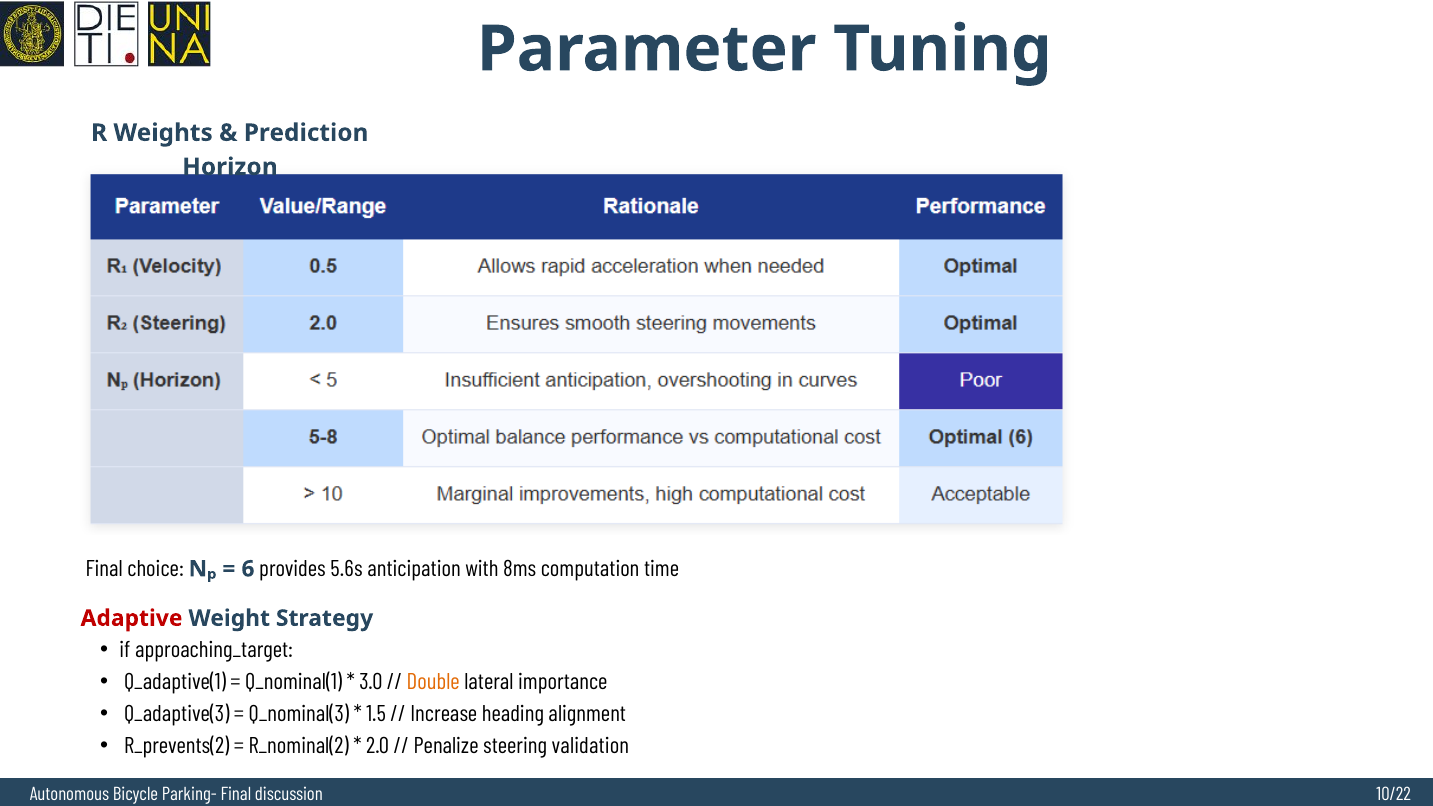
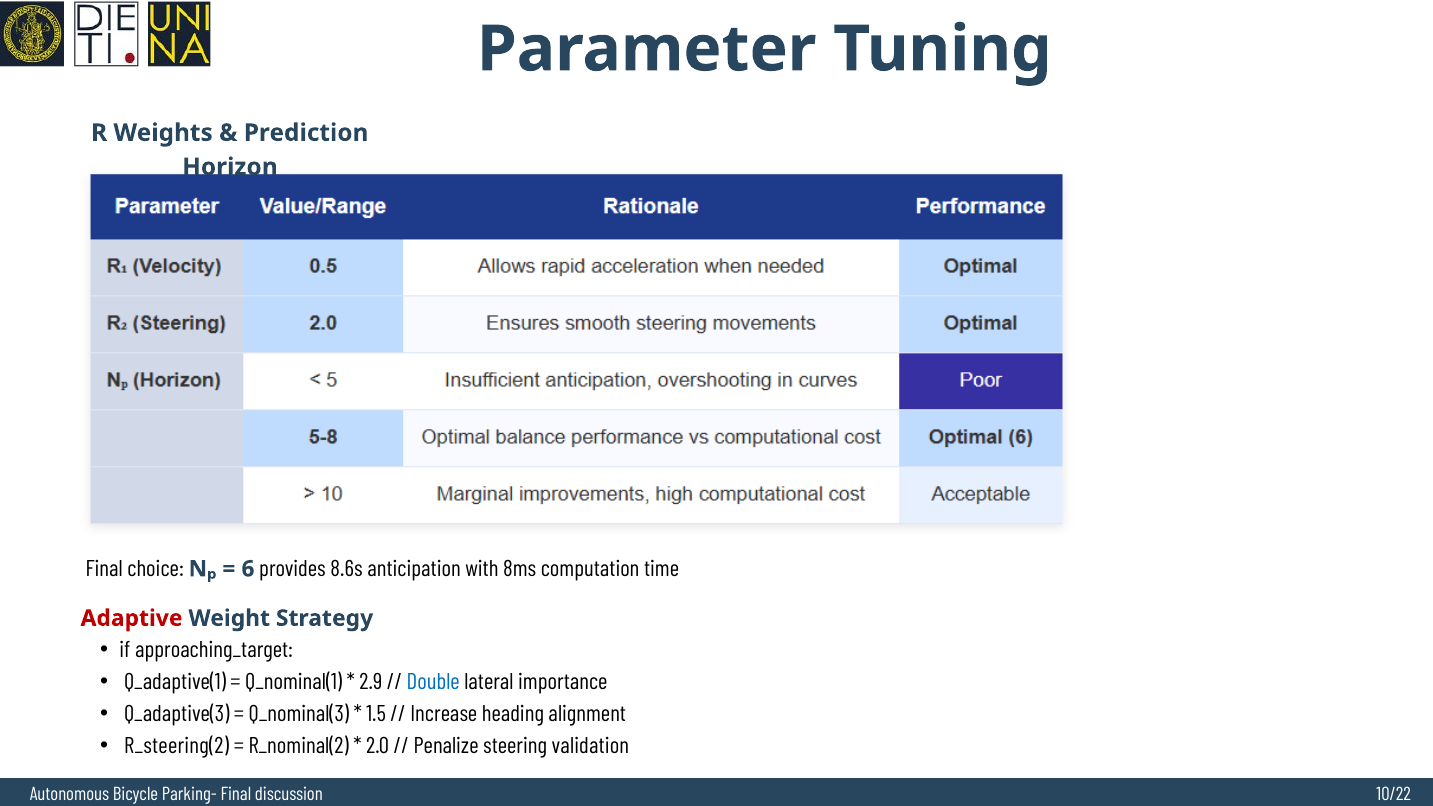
5.6s: 5.6s -> 8.6s (347, 569)
3.0: 3.0 -> 2.9 (371, 682)
Double colour: orange -> blue (433, 682)
R_prevents(2: R_prevents(2 -> R_steering(2 (177, 746)
